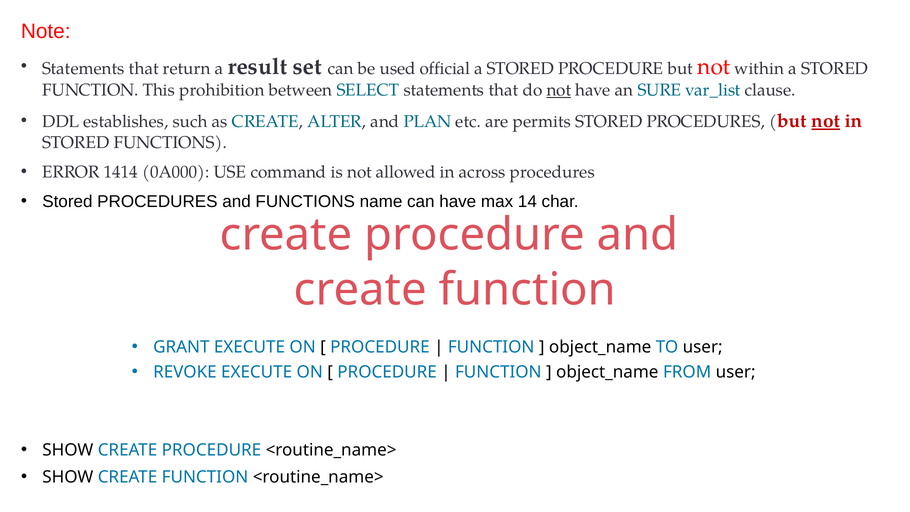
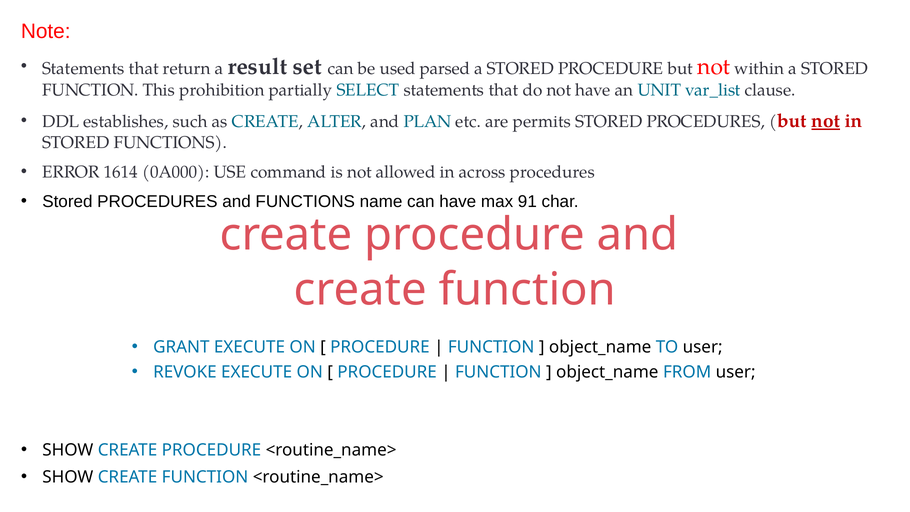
official: official -> parsed (445, 69)
between: between -> partially (300, 90)
not underline: present -> none (559, 90)
SURE: SURE -> UNIT (659, 90)
1414: 1414 -> 1614 (121, 172)
14: 14 -> 91 (527, 202)
